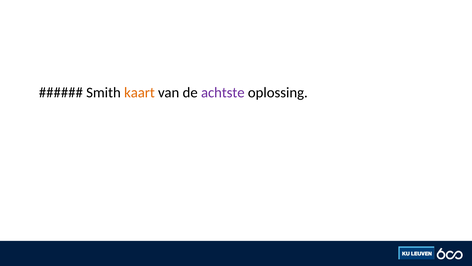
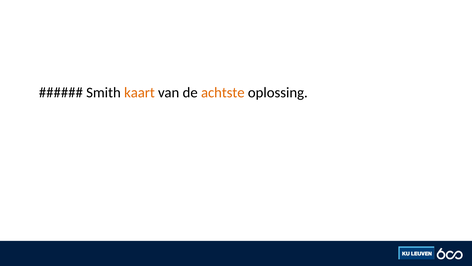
achtste colour: purple -> orange (223, 92)
